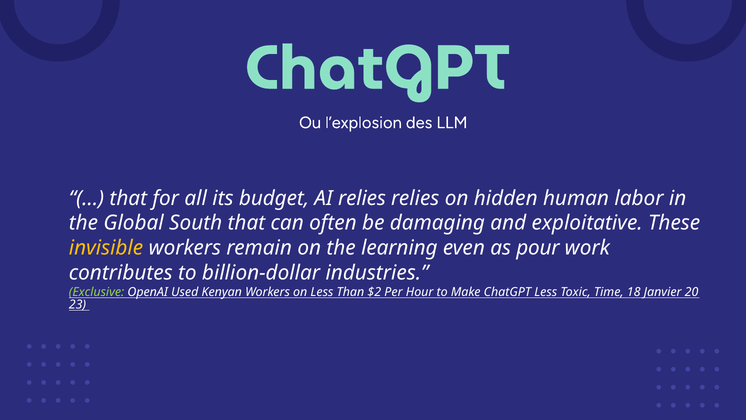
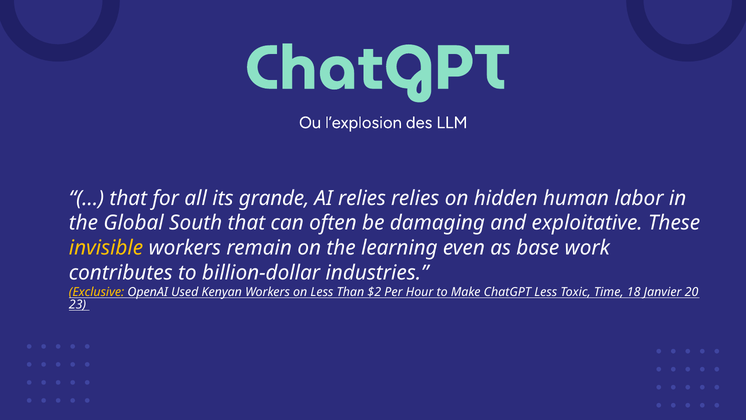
budget: budget -> grande (274, 198)
pour: pour -> base (538, 248)
Exclusive colour: light green -> yellow (97, 292)
